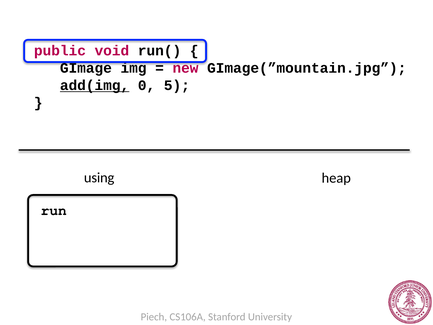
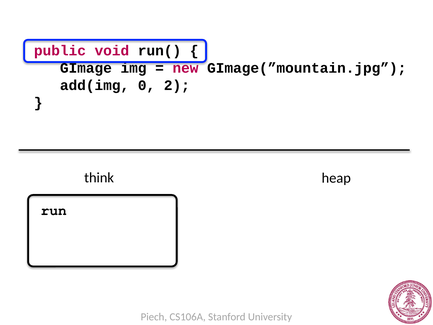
add(img underline: present -> none (95, 85)
5: 5 -> 2 (177, 85)
using: using -> think (99, 178)
